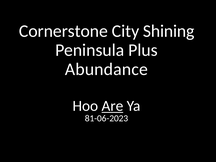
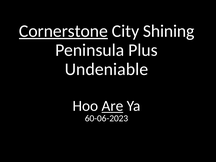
Cornerstone underline: none -> present (63, 31)
Abundance: Abundance -> Undeniable (106, 69)
81-06-2023: 81-06-2023 -> 60-06-2023 (107, 118)
